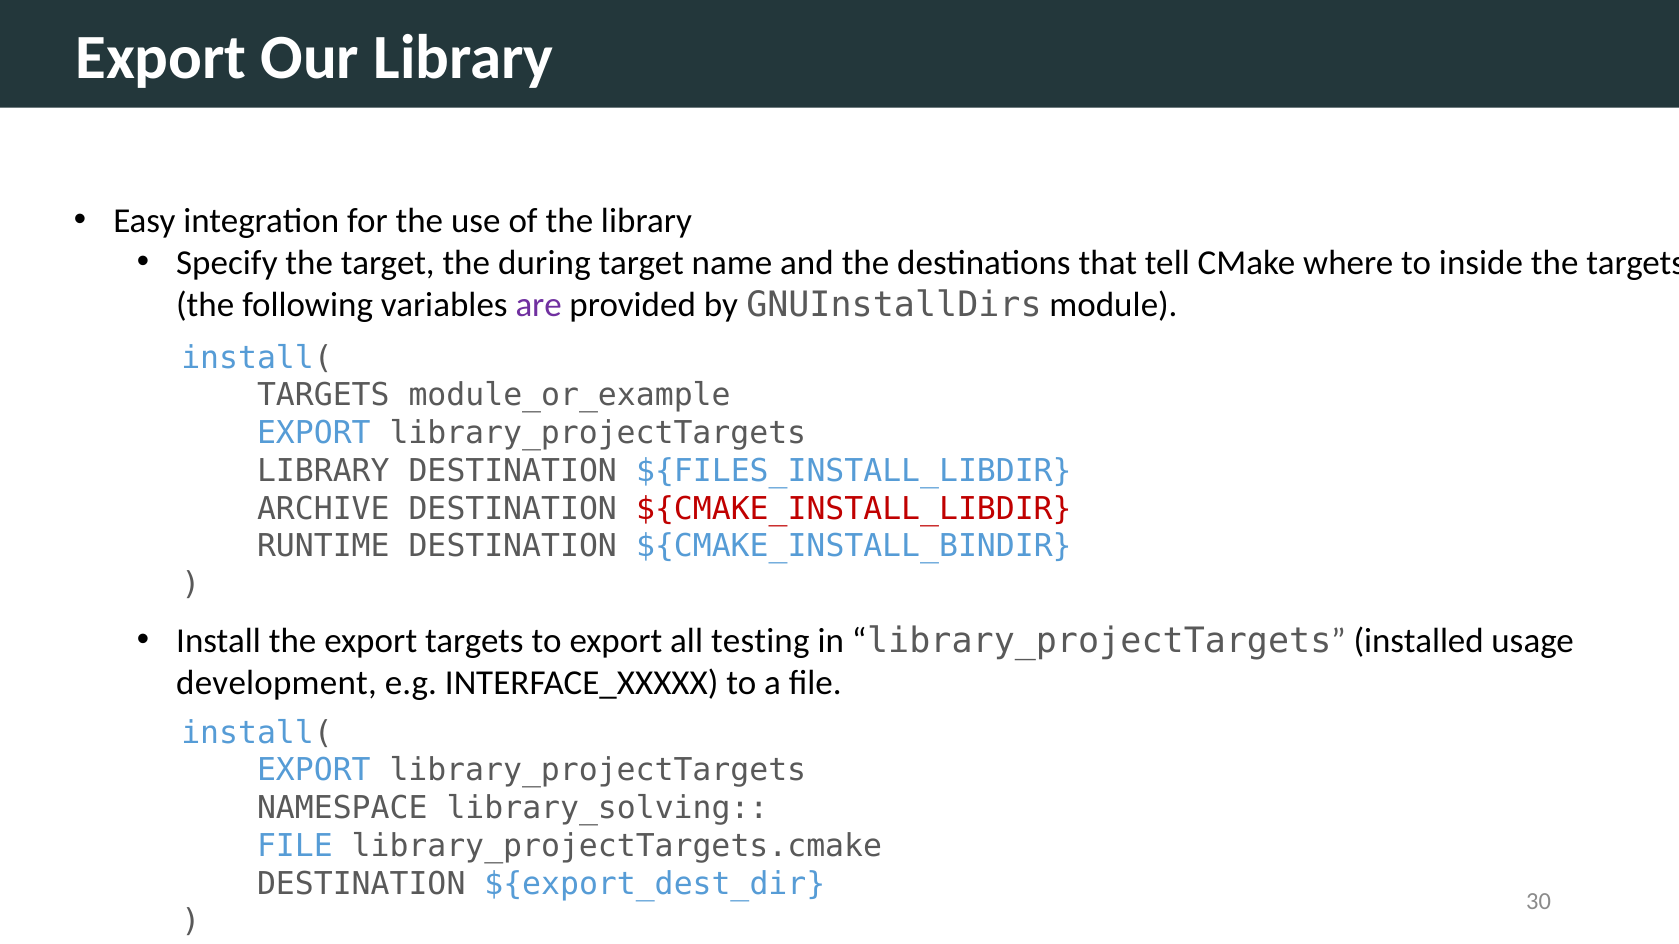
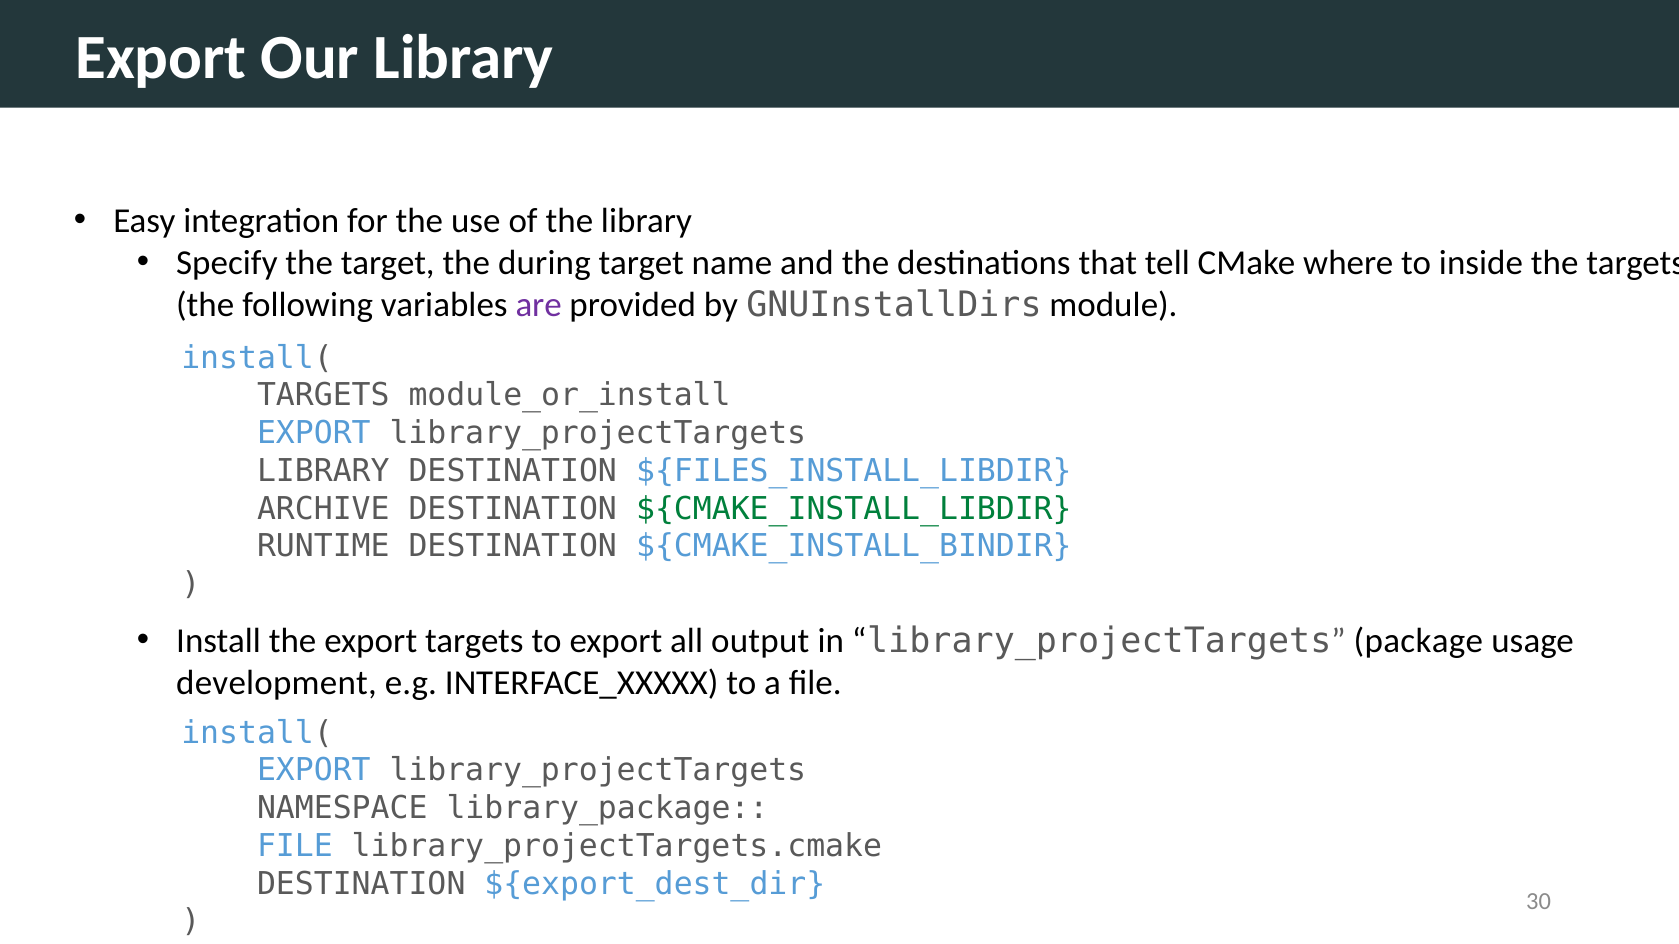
module_or_example: module_or_example -> module_or_install (570, 396)
${CMAKE_INSTALL_LIBDIR colour: red -> green (854, 509)
testing: testing -> output (760, 641)
installed: installed -> package (1418, 641)
library_solving: library_solving -> library_package (607, 809)
